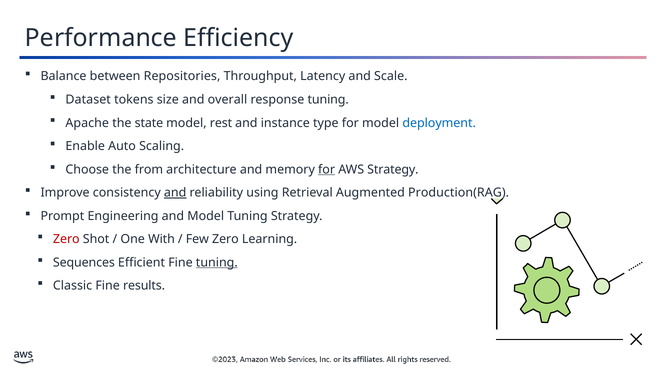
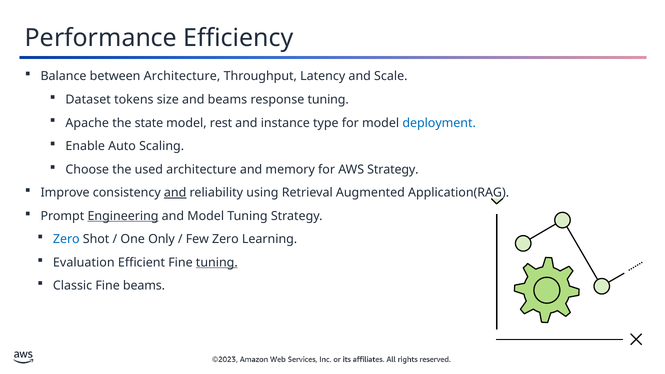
between Repositories: Repositories -> Architecture (182, 76)
and overall: overall -> beams (227, 100)
from: from -> used (149, 169)
for underline: present -> none (327, 169)
Production(RAG: Production(RAG -> Application(RAG (459, 193)
Engineering underline: none -> present (123, 216)
Zero colour: red -> blue (66, 239)
With: With -> Only (161, 239)
Sequences: Sequences -> Evaluation (84, 263)
Fine results: results -> beams (144, 286)
